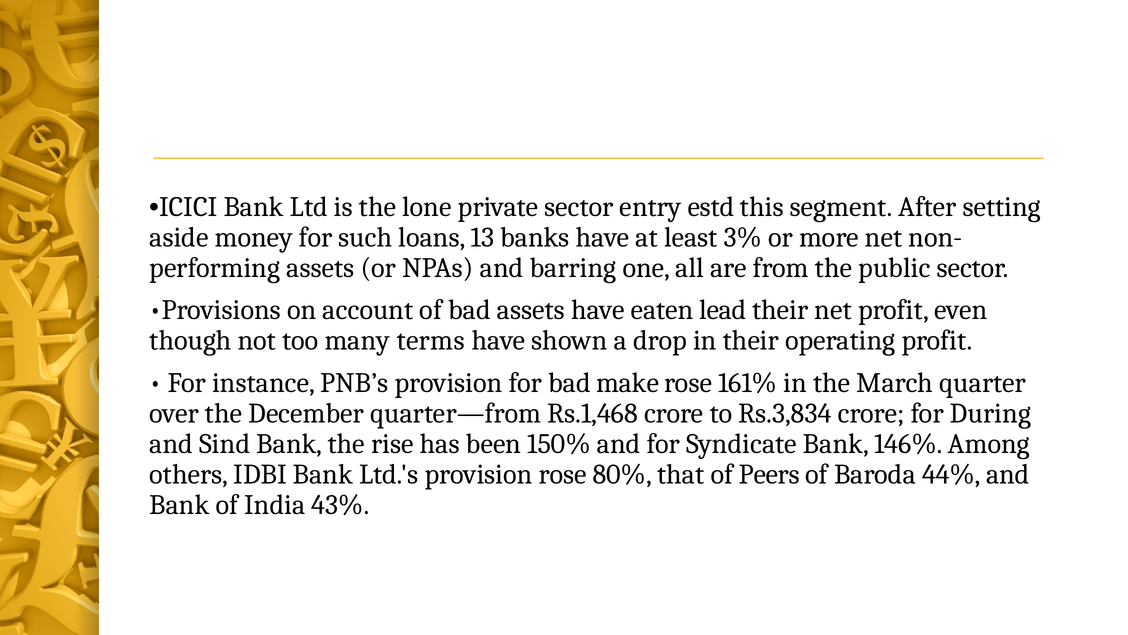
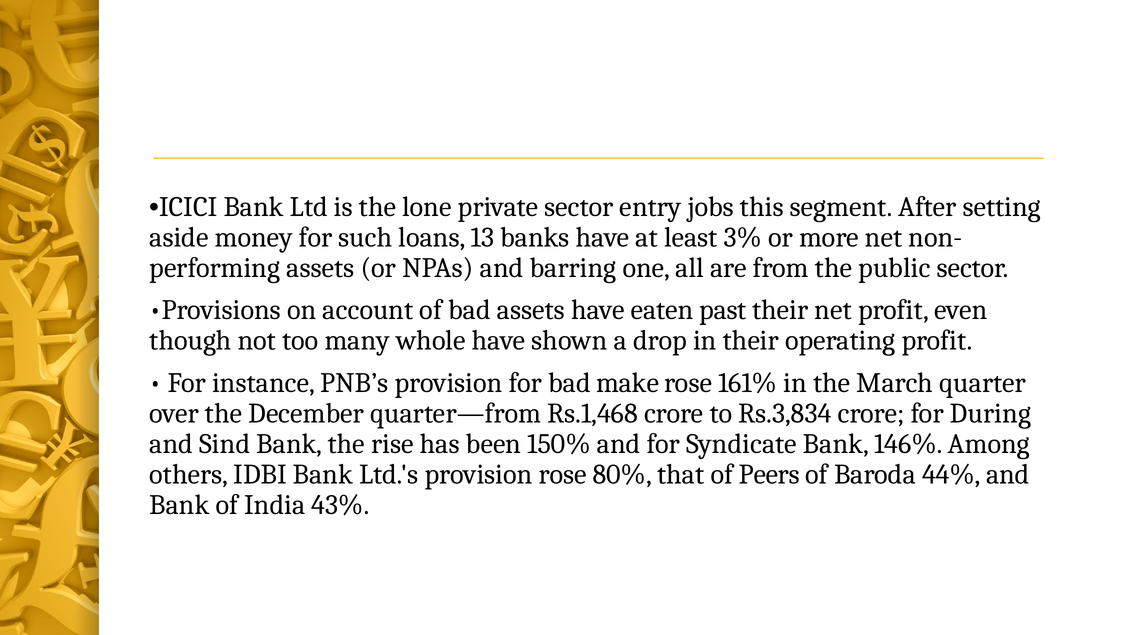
estd: estd -> jobs (711, 207)
lead: lead -> past (723, 310)
terms: terms -> whole (431, 340)
